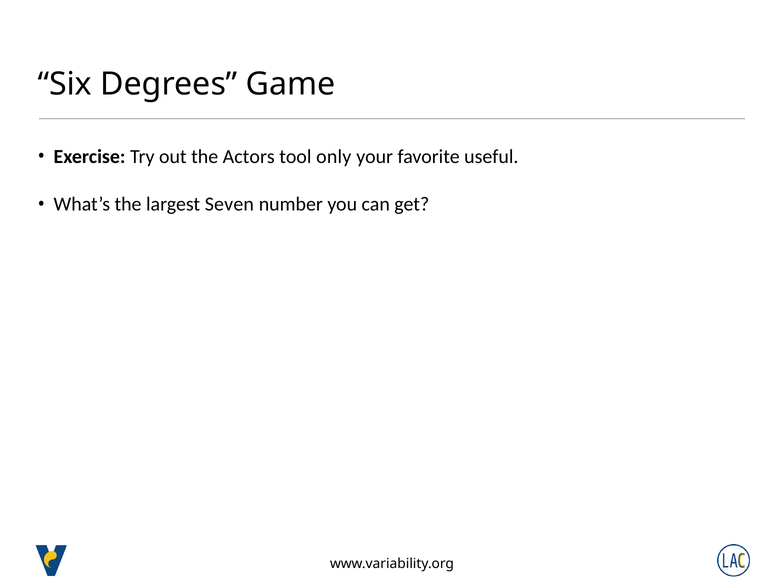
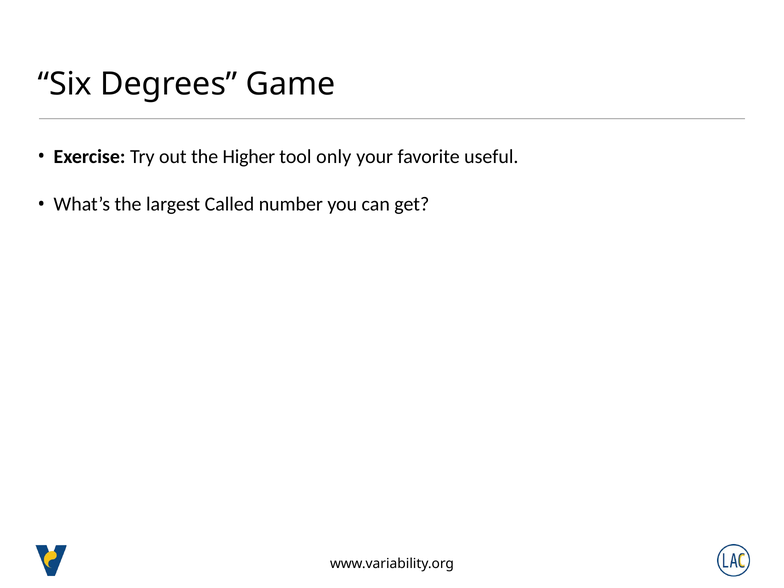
Actors: Actors -> Higher (249, 157)
Seven: Seven -> Called (229, 204)
